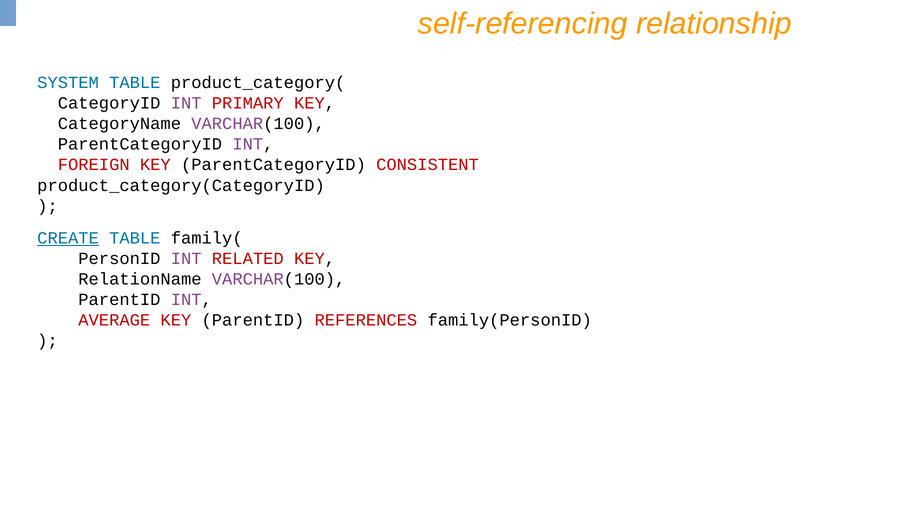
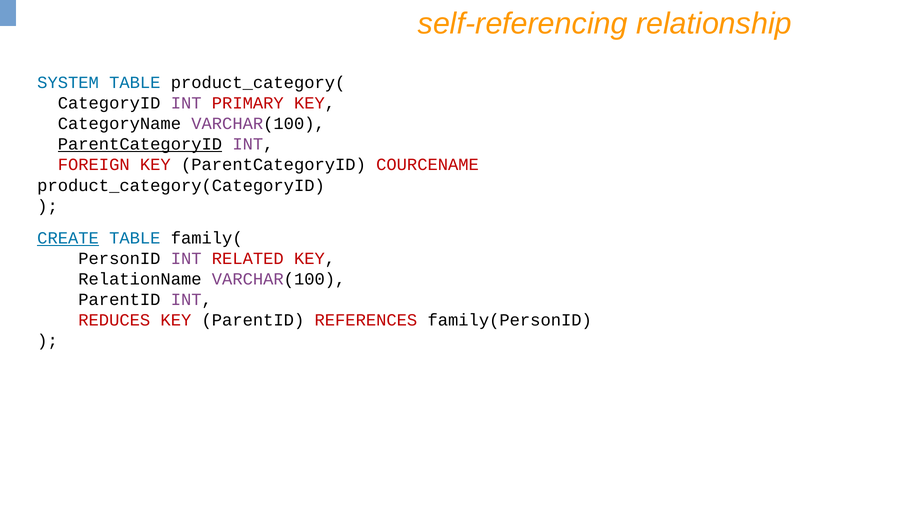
ParentCategoryID underline: none -> present (140, 144)
CONSISTENT: CONSISTENT -> COURCENAME (428, 165)
AVERAGE: AVERAGE -> REDUCES (114, 321)
